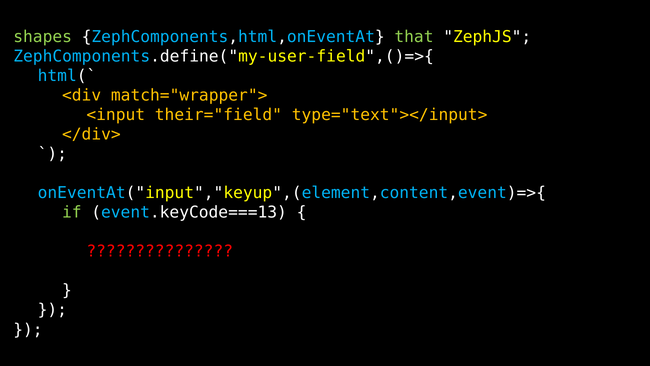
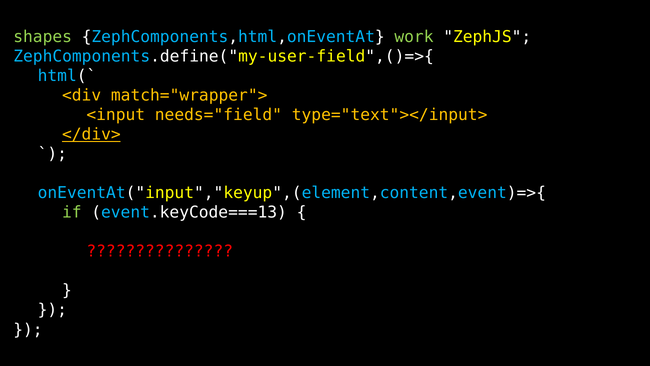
that: that -> work (414, 37)
their="field: their="field -> needs="field (218, 115)
</div> underline: none -> present (91, 134)
